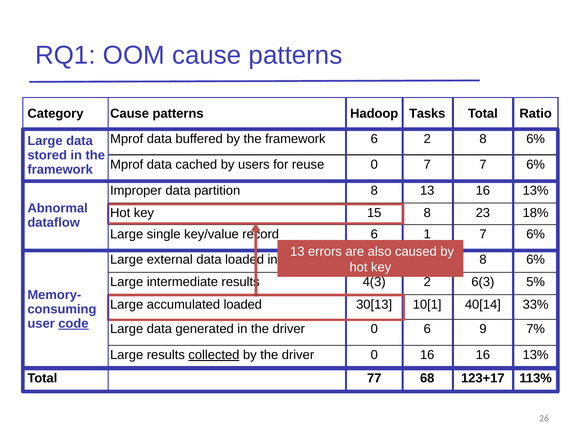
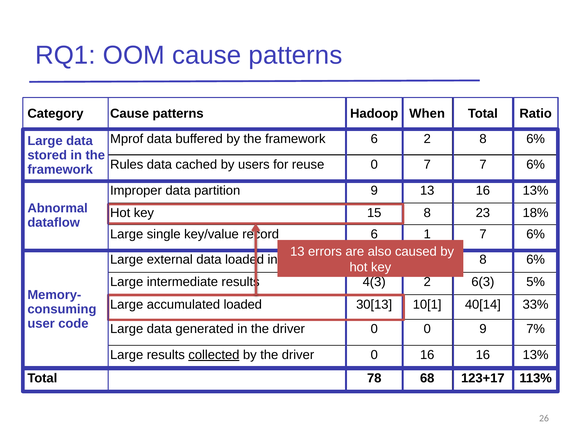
Tasks: Tasks -> When (427, 114)
Mprof: Mprof -> Rules (127, 165)
partition 8: 8 -> 9 (374, 191)
code underline: present -> none (73, 324)
0 6: 6 -> 0 (427, 329)
77: 77 -> 78 (374, 378)
